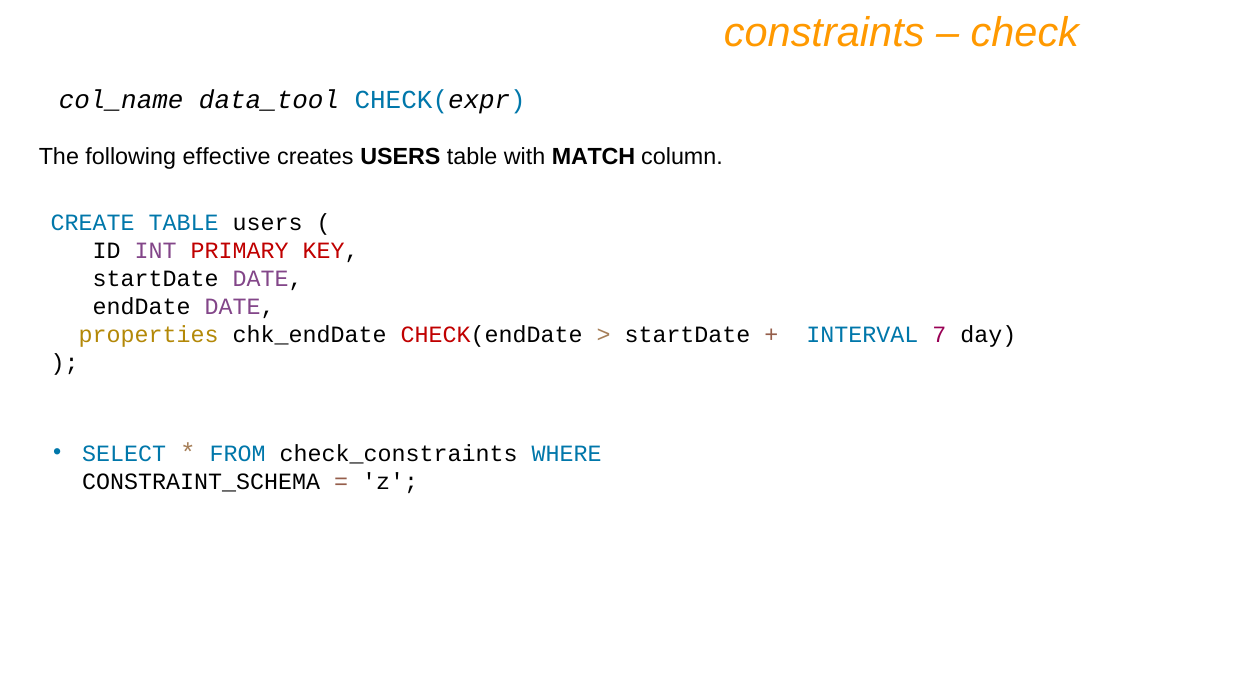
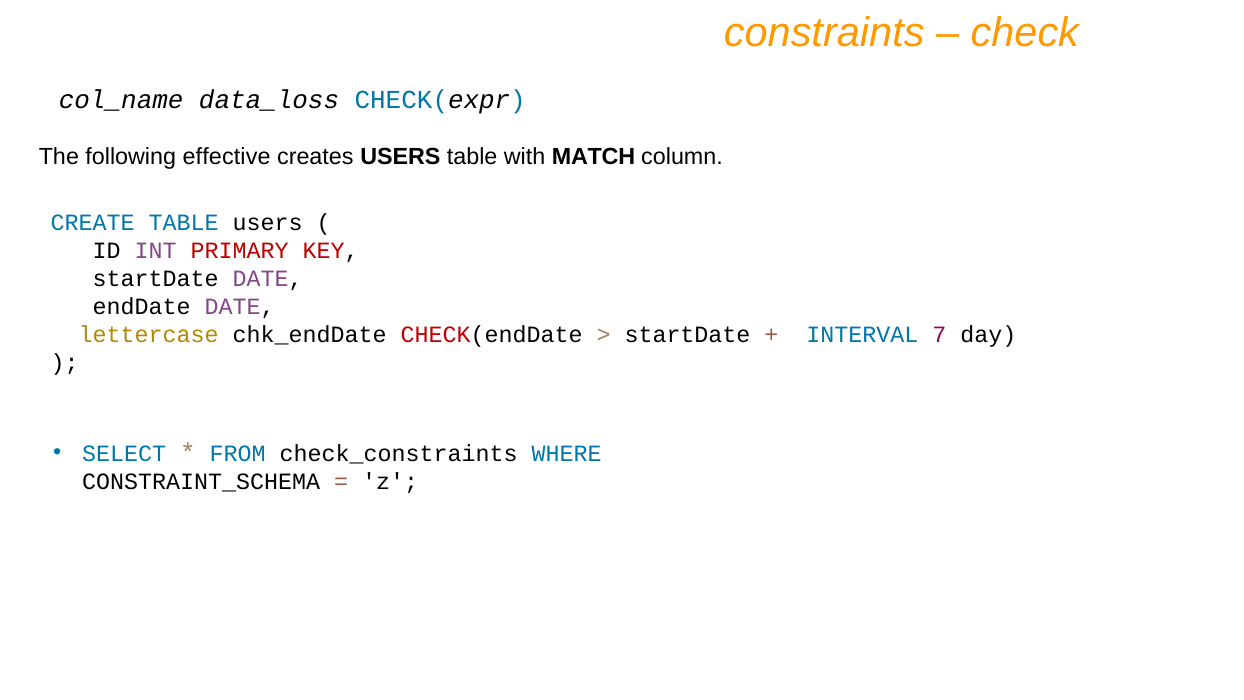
data_tool: data_tool -> data_loss (269, 100)
properties: properties -> lettercase (149, 334)
